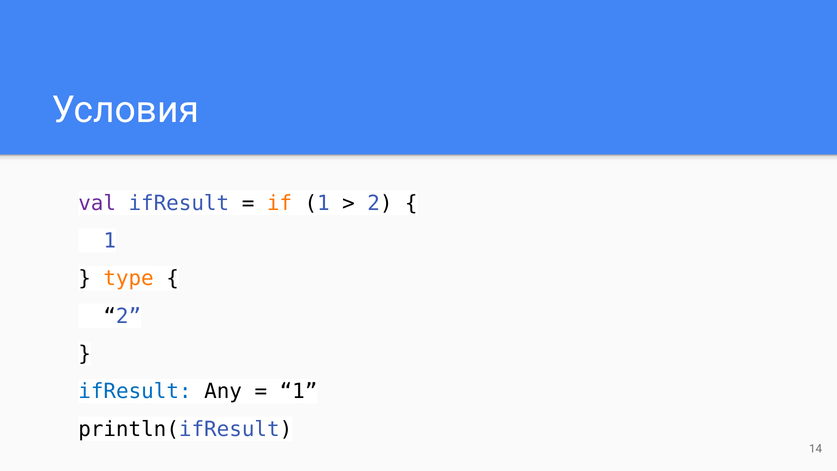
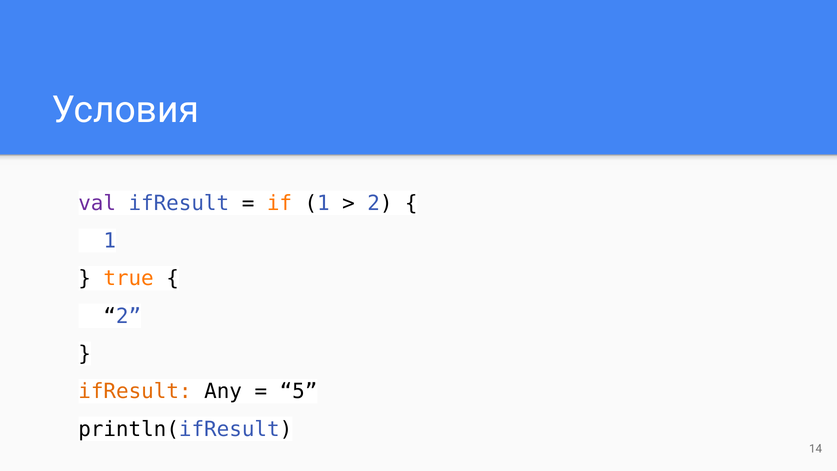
type: type -> true (129, 278)
ifResult colour: blue -> orange (135, 391)
1: 1 -> 5 (299, 391)
